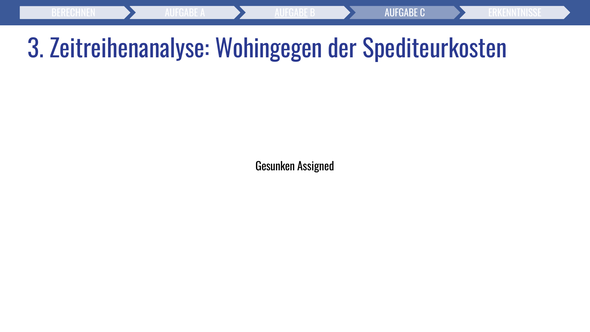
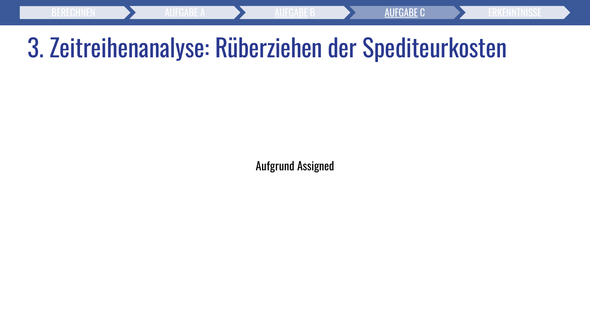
AUFGABE underline: none -> present (401, 13)
Wohingegen: Wohingegen -> Rüberziehen (269, 49)
Gesunken: Gesunken -> Aufgrund (275, 167)
